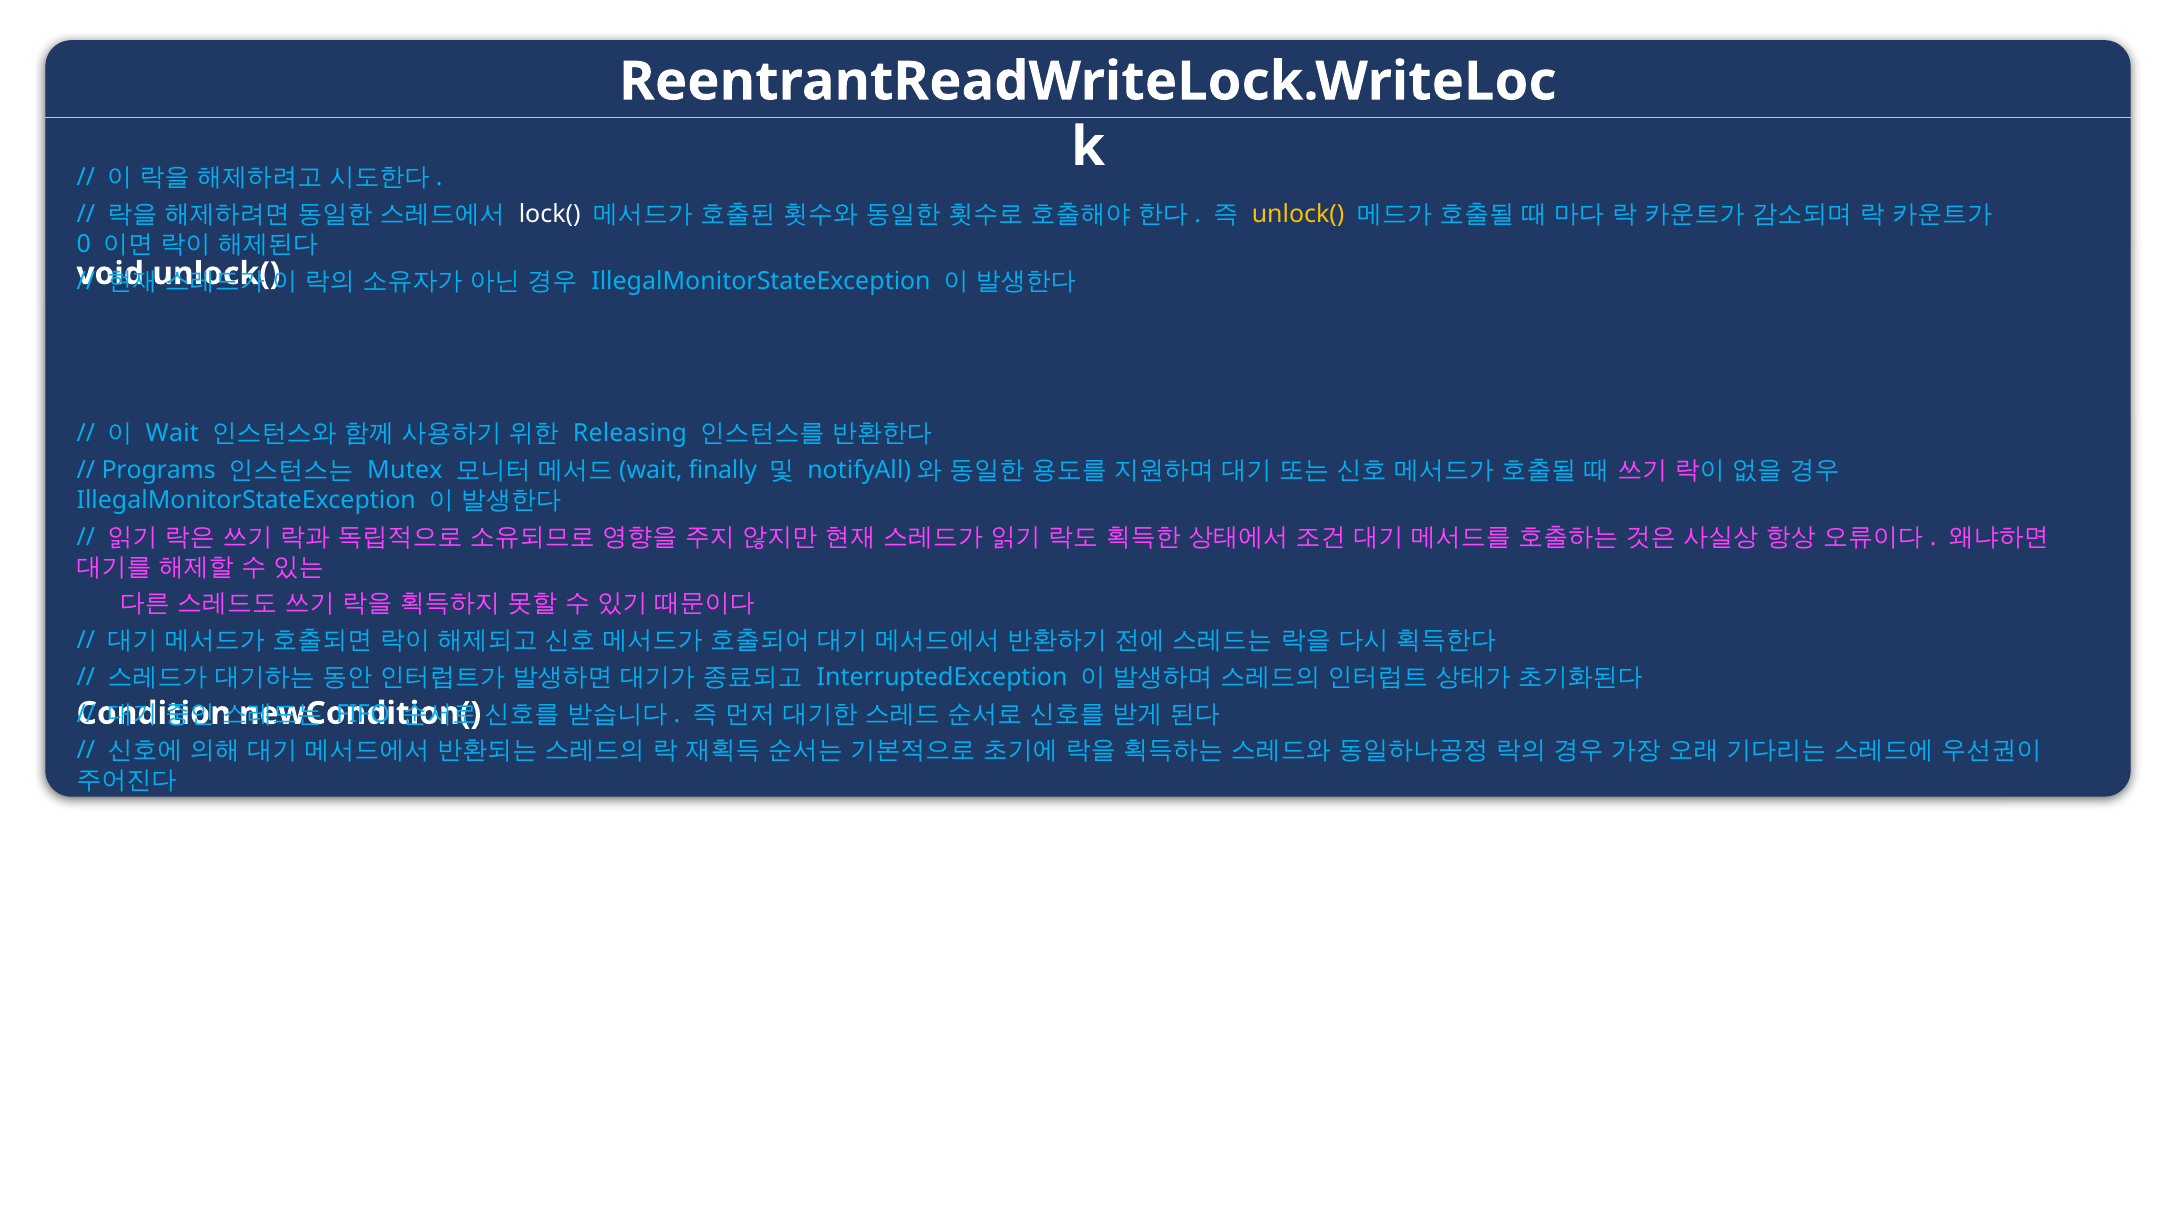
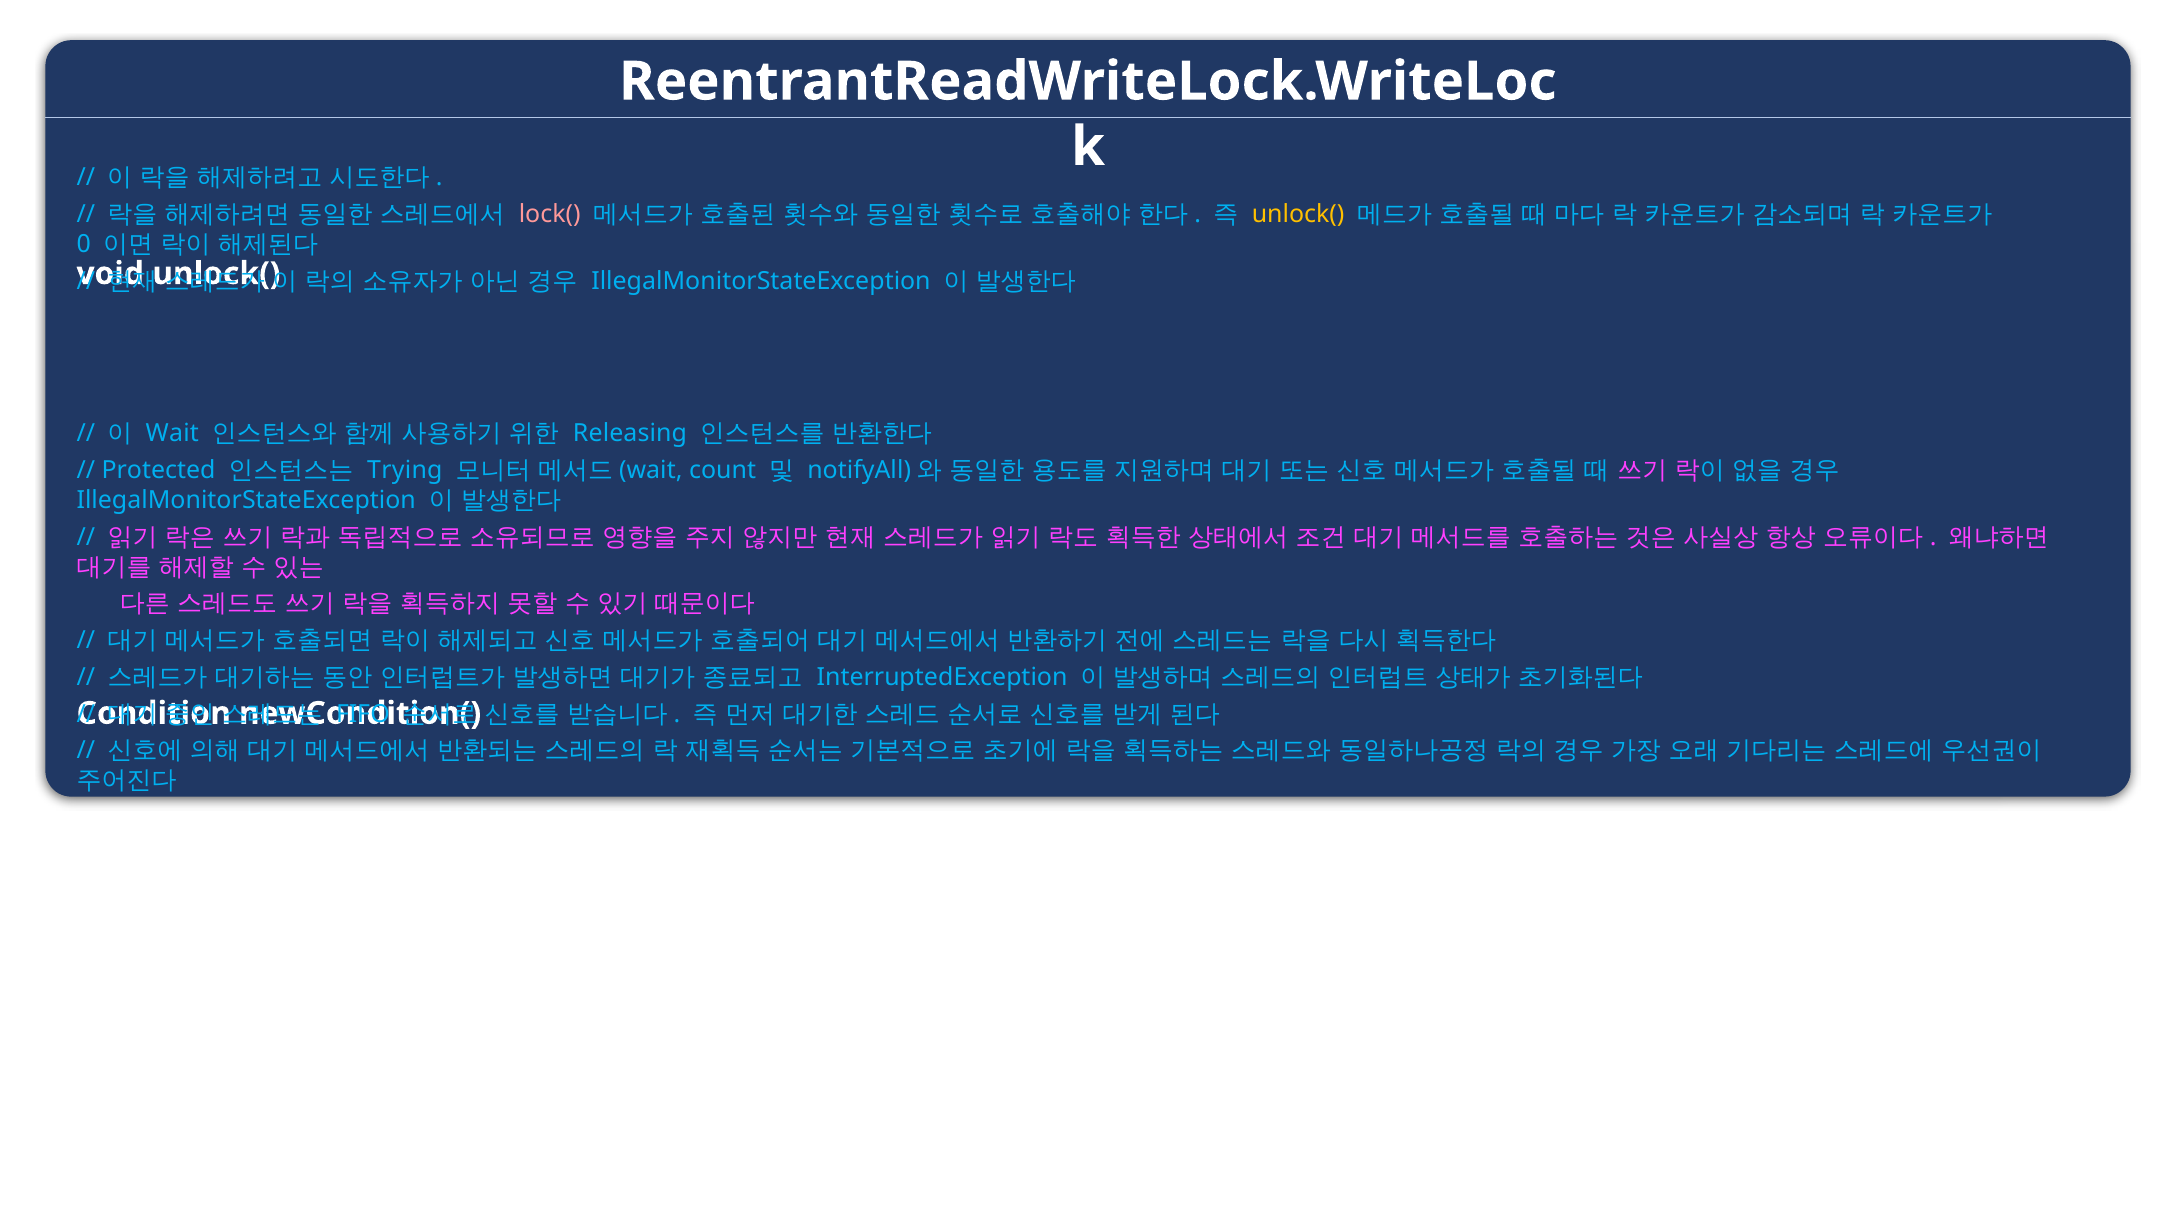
lock( colour: white -> pink (550, 214)
Programs: Programs -> Protected (159, 470)
Mutex: Mutex -> Trying (405, 470)
finally: finally -> count (723, 470)
